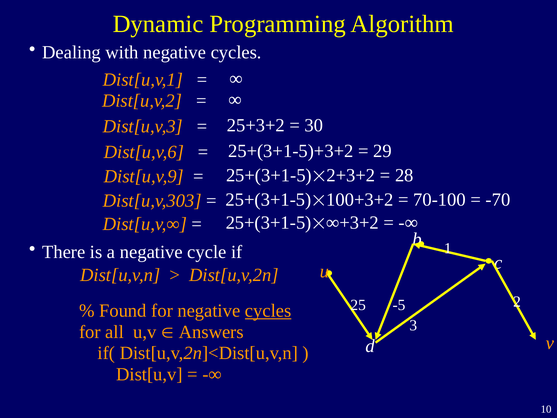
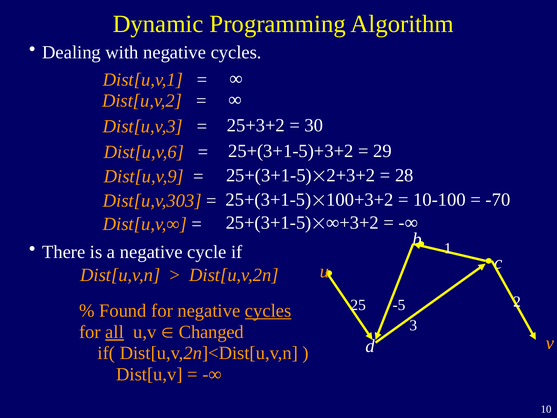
70-100: 70-100 -> 10-100 (440, 199)
all underline: none -> present (115, 332)
Answers: Answers -> Changed (211, 332)
